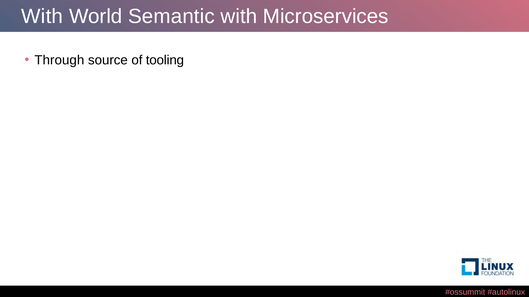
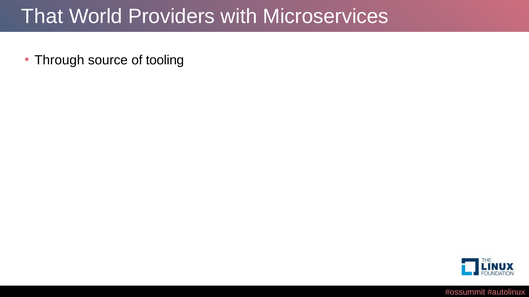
With: With -> That (42, 16)
Semantic: Semantic -> Providers (172, 16)
